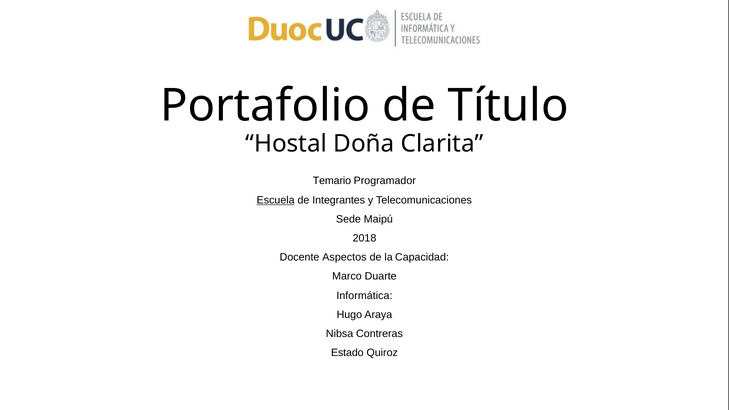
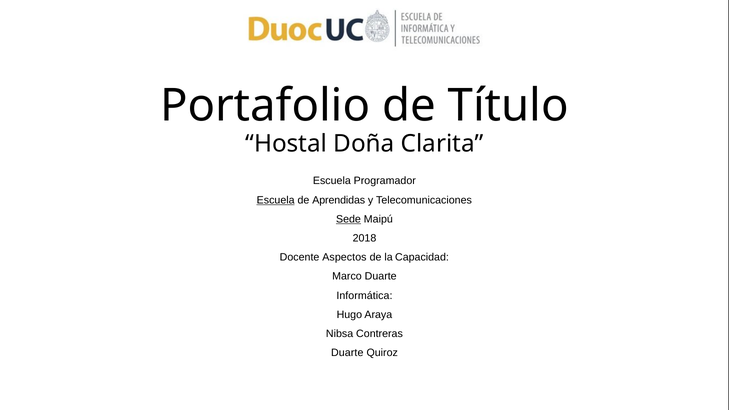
Temario: Temario -> Escuela (332, 181)
Integrantes: Integrantes -> Aprendidas (339, 200)
Sede underline: none -> present (348, 219)
Estado: Estado -> Duarte (347, 353)
